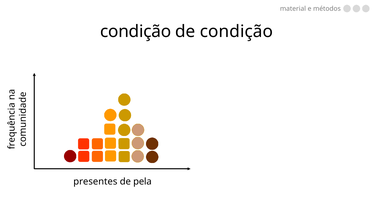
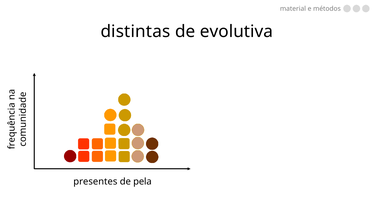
condição: condição -> distintas (135, 31)
de condição: condição -> evolutiva (236, 31)
